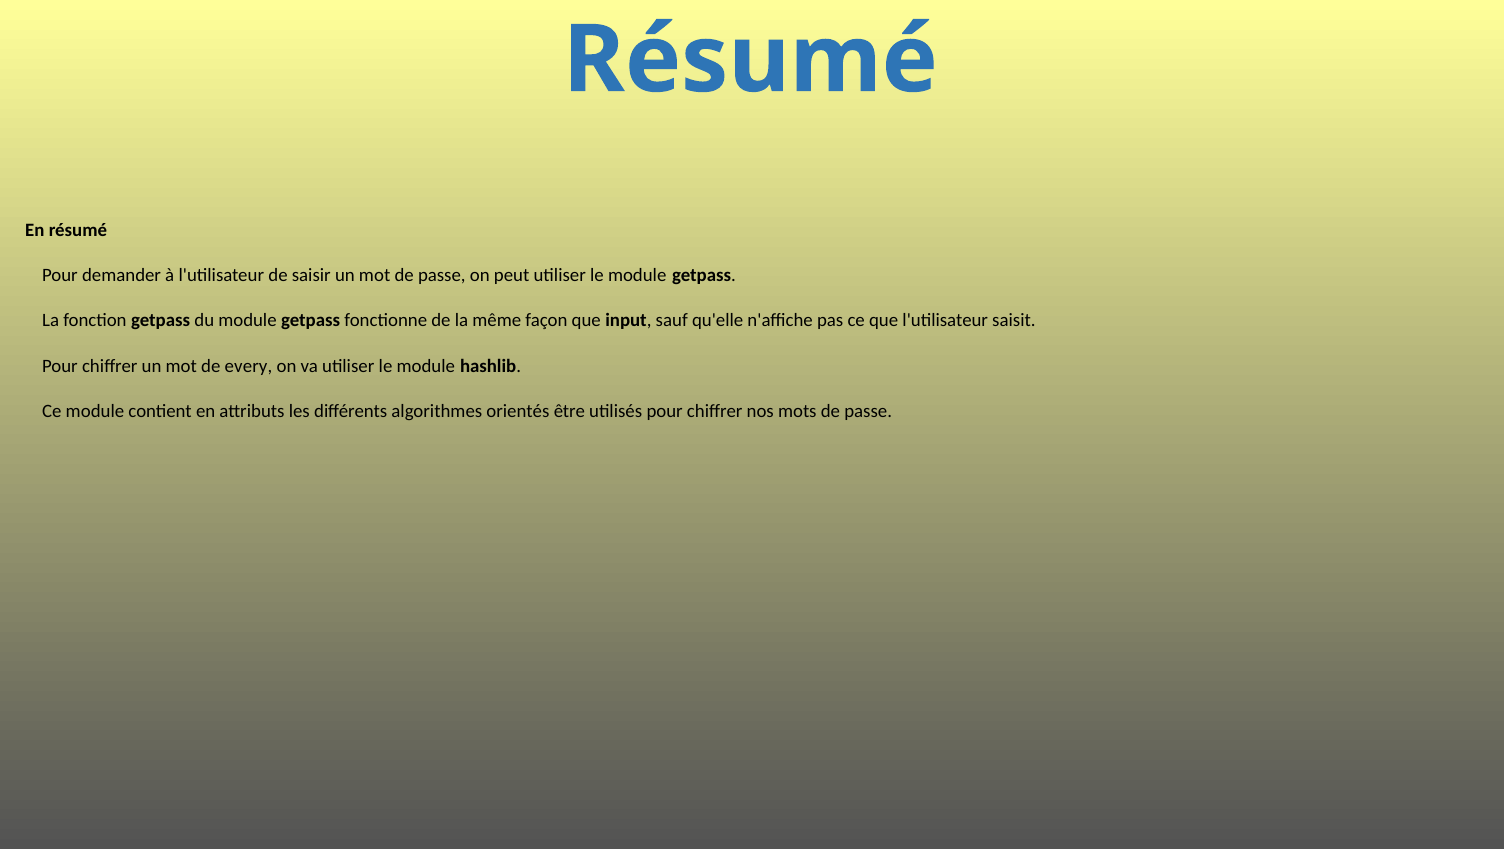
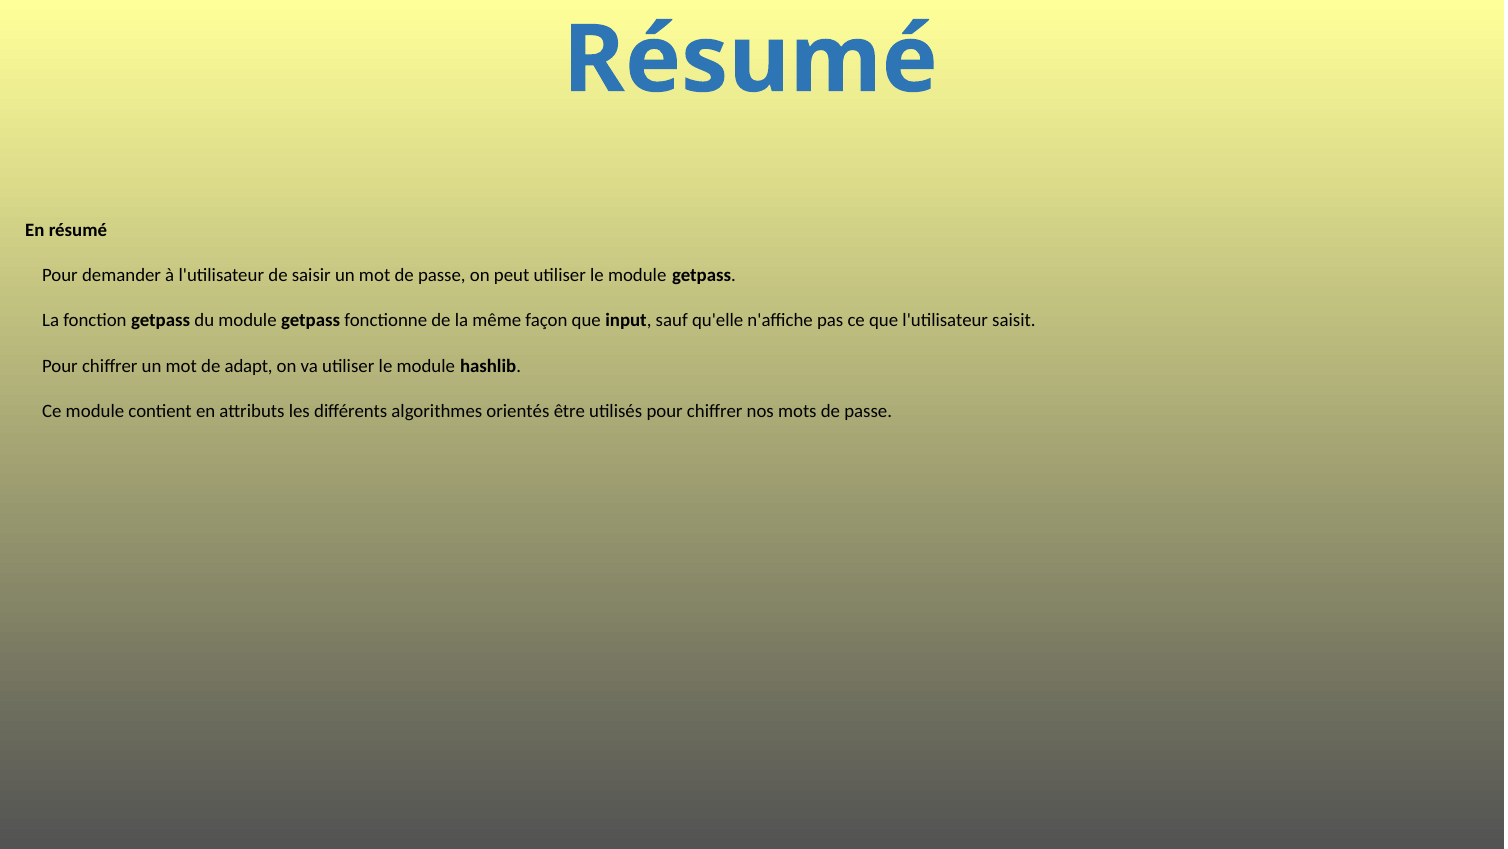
every: every -> adapt (249, 365)
